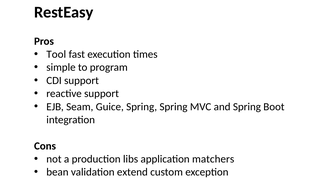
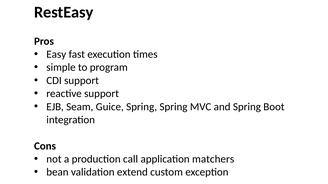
Tool: Tool -> Easy (56, 54)
libs: libs -> call (131, 159)
